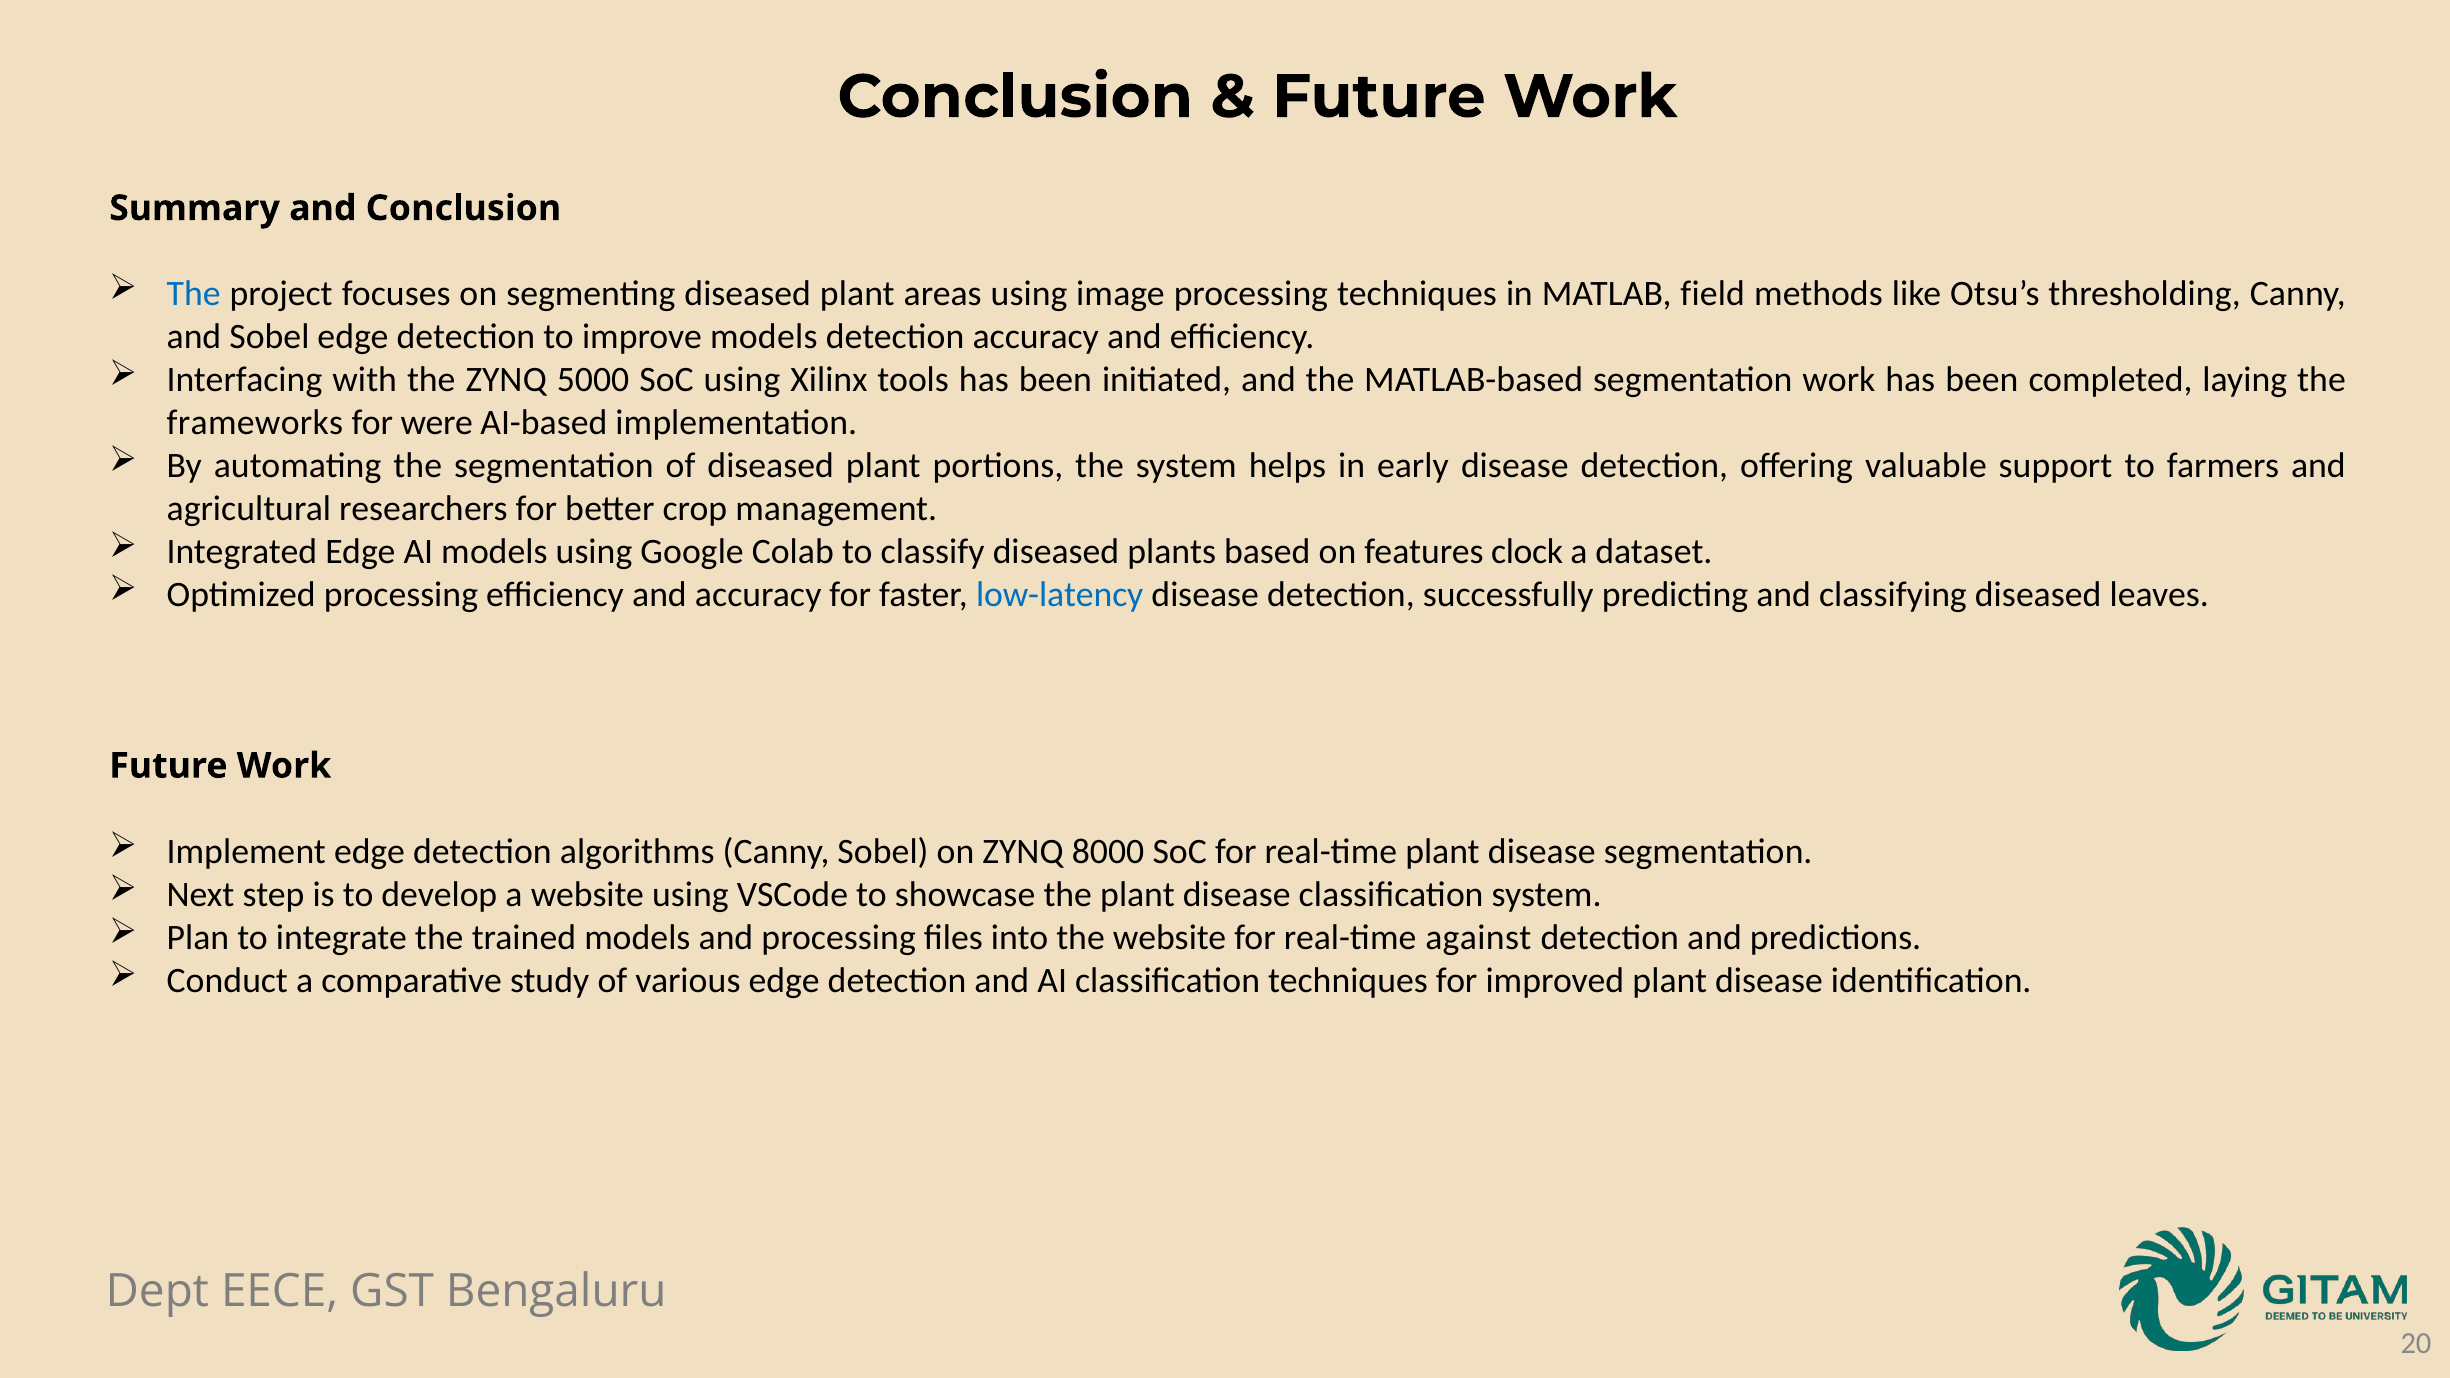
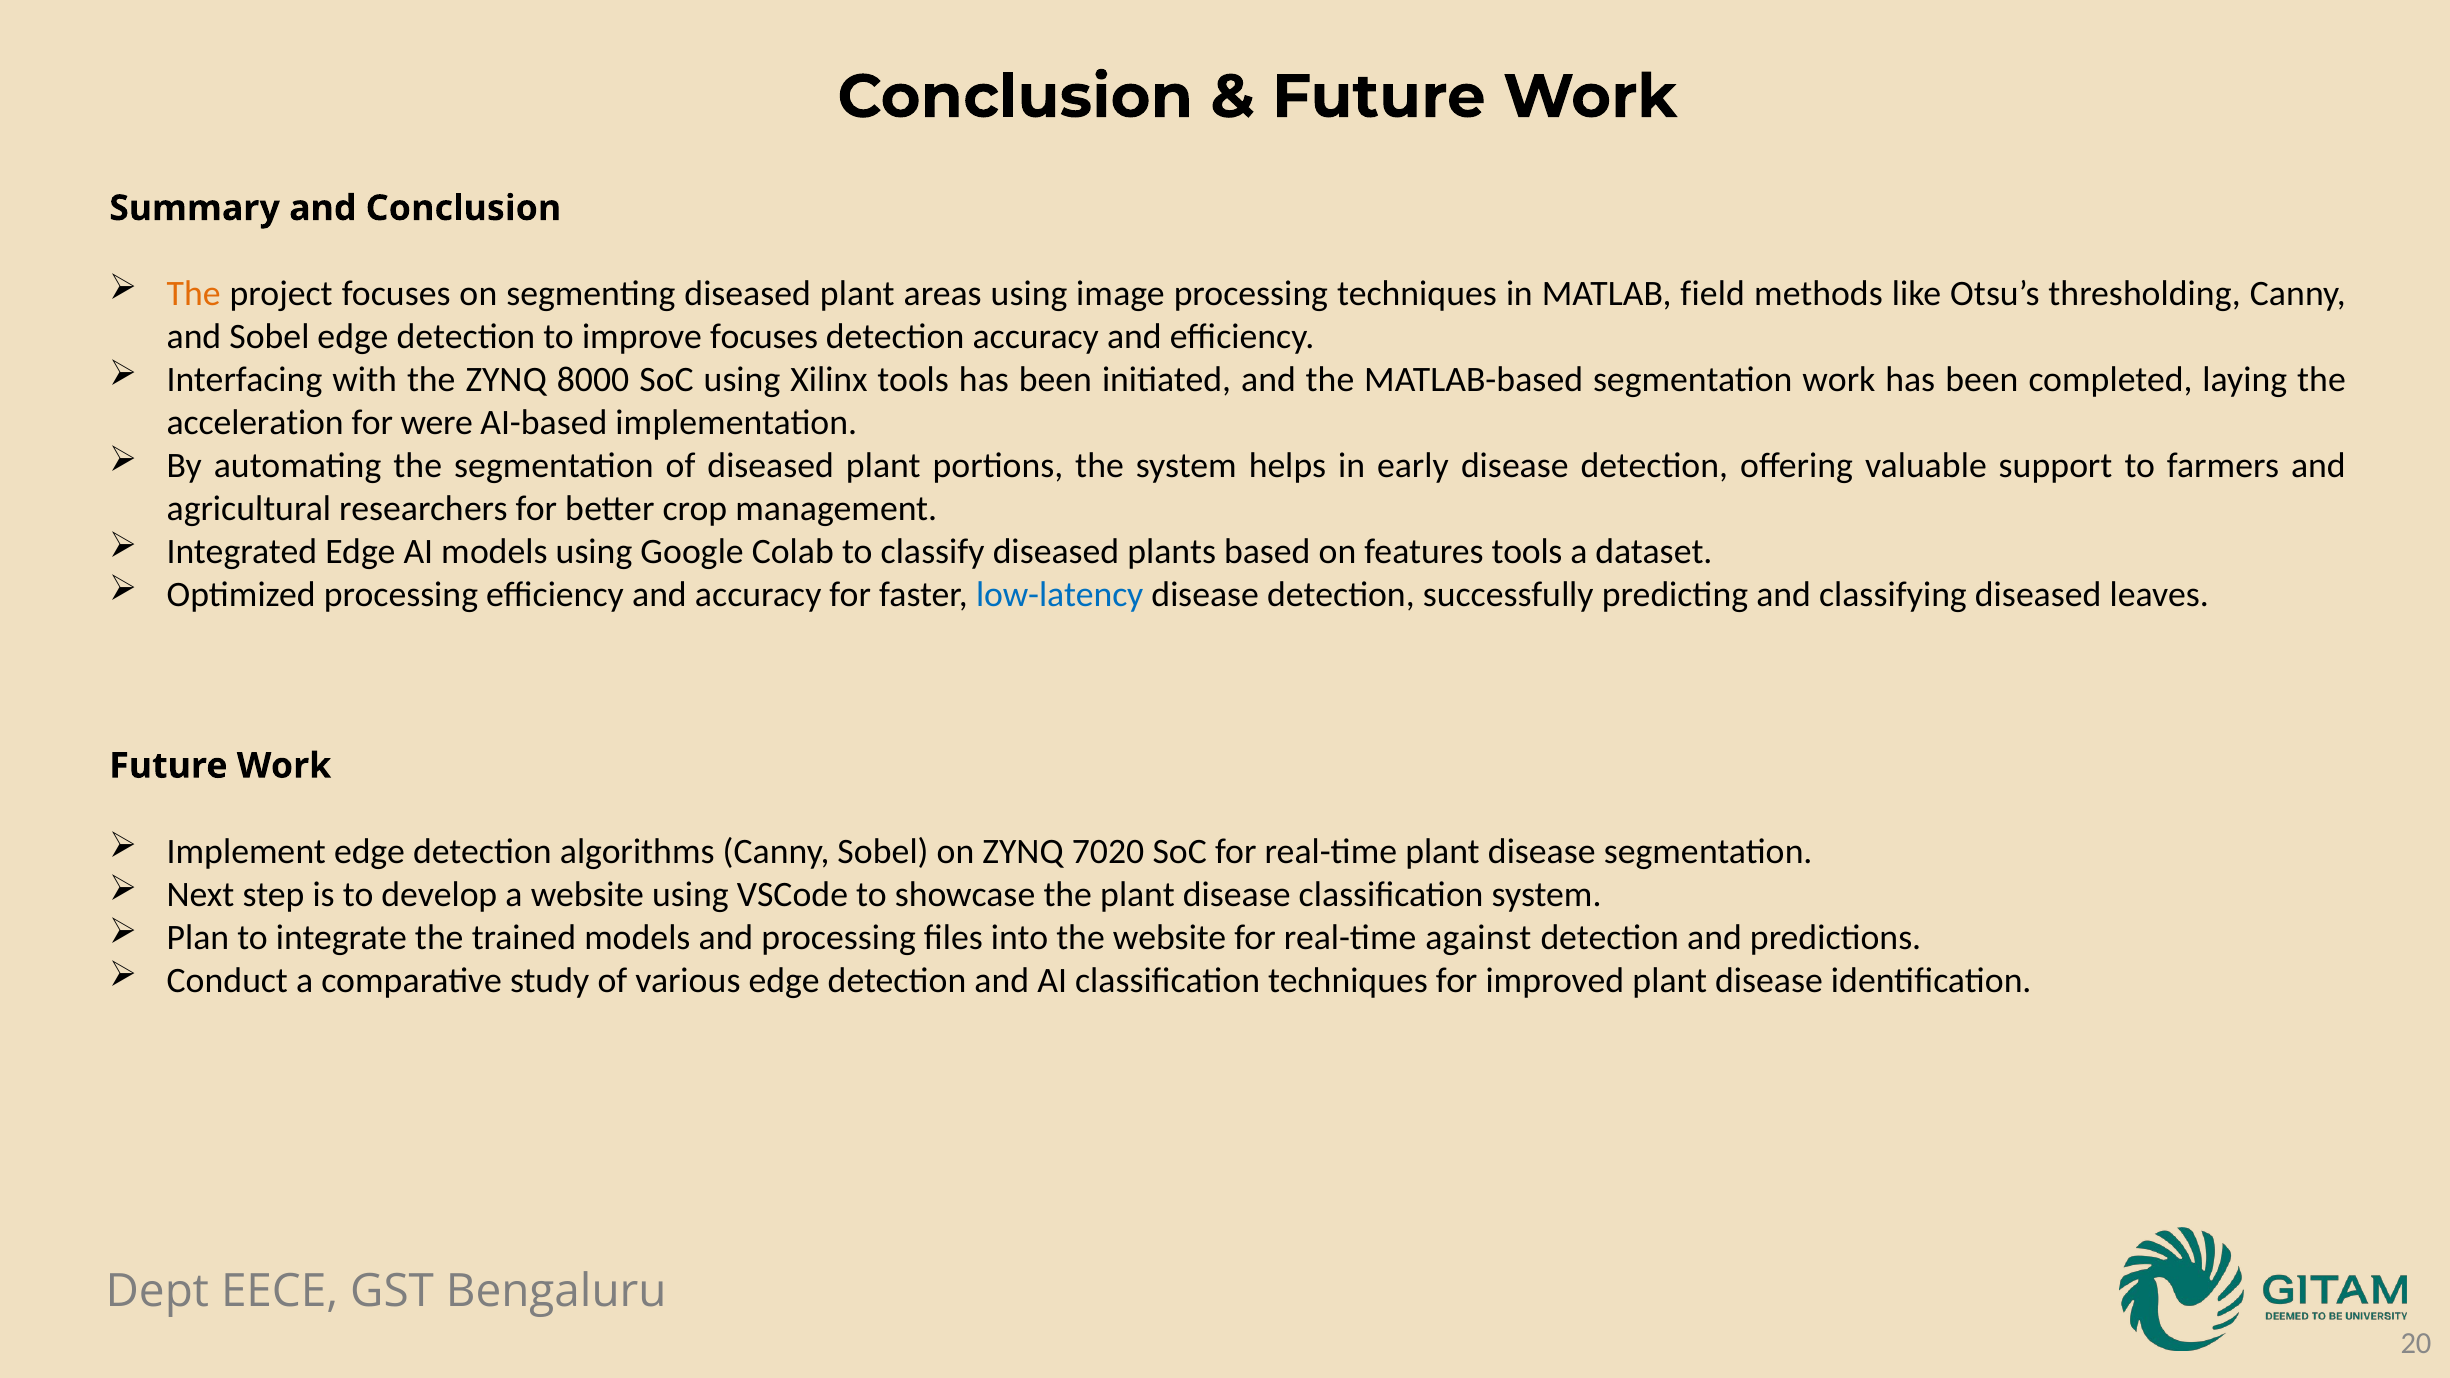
The colour: blue -> orange (194, 294)
improve models: models -> focuses (764, 337)
5000: 5000 -> 8000 (593, 380)
frameworks: frameworks -> acceleration (255, 423)
features clock: clock -> tools (1527, 551)
8000: 8000 -> 7020 (1108, 852)
